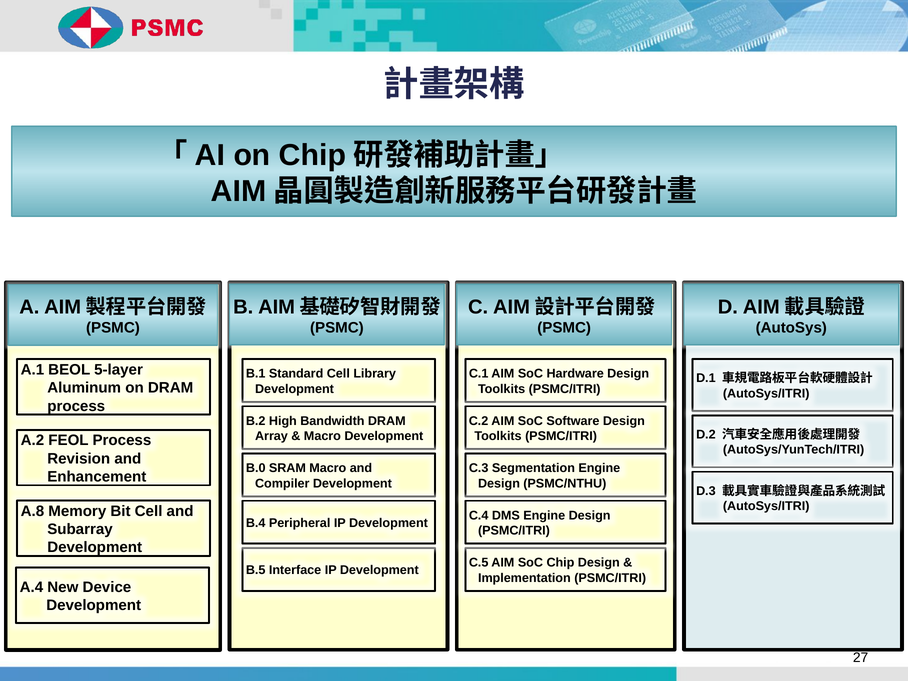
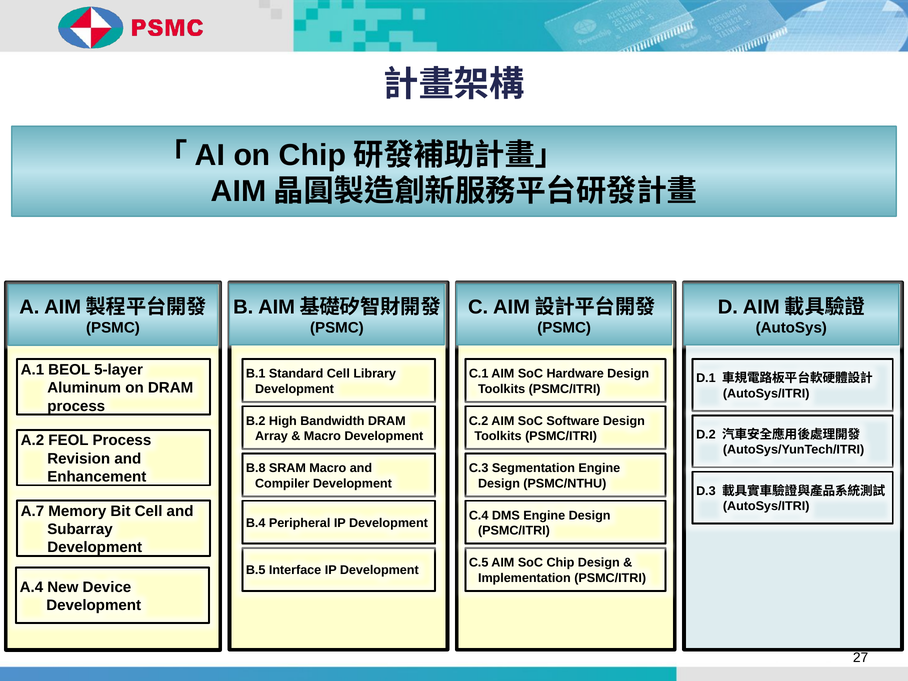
B.0: B.0 -> B.8 (256, 468)
A.8: A.8 -> A.7 (32, 511)
